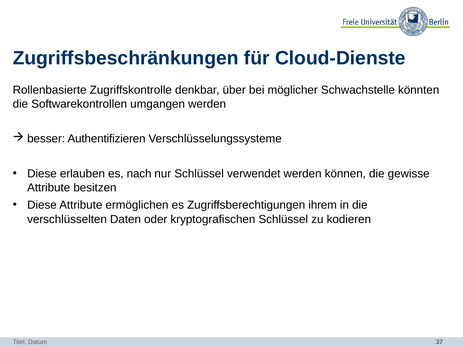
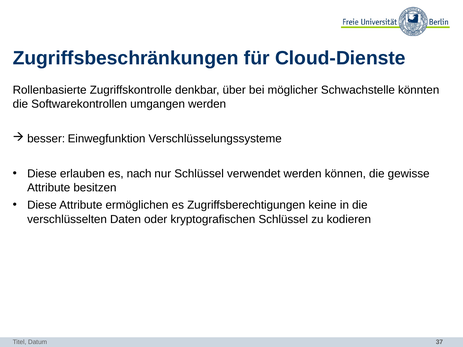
Authentifizieren: Authentifizieren -> Einwegfunktion (107, 139)
ihrem: ihrem -> keine (323, 205)
